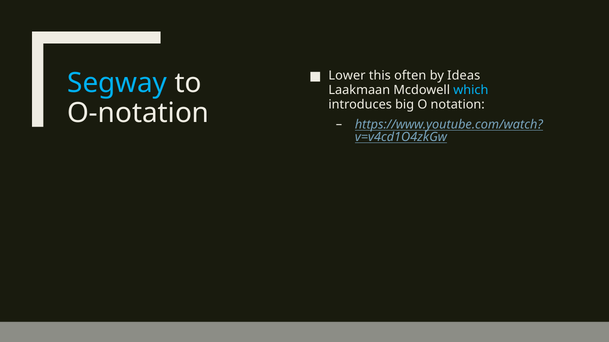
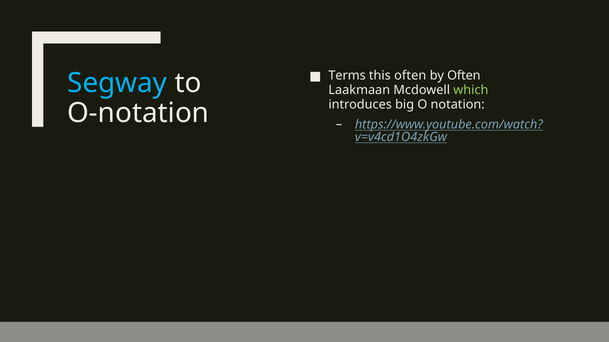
Lower: Lower -> Terms (347, 76)
by Ideas: Ideas -> Often (464, 76)
which colour: light blue -> light green (471, 90)
